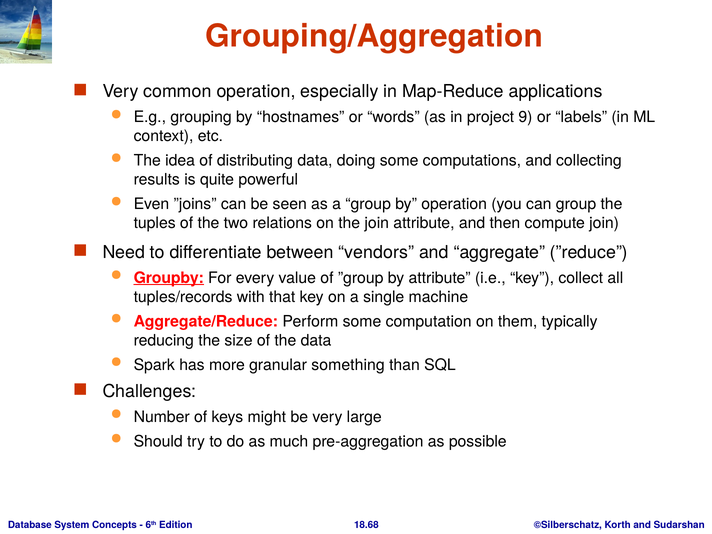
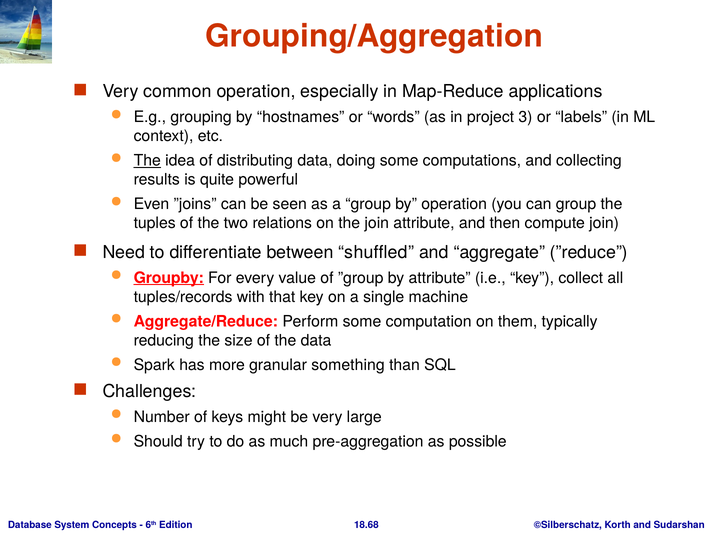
9: 9 -> 3 (525, 117)
The underline: none -> present (147, 161)
vendors: vendors -> shuffled (376, 252)
